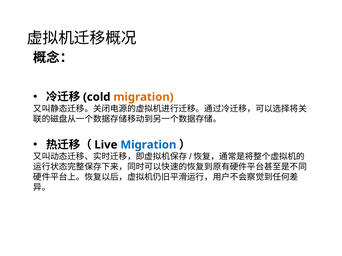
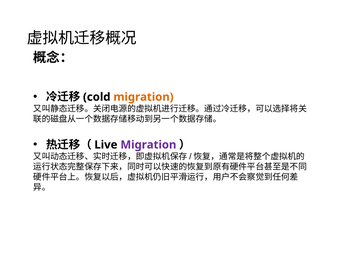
Migration colour: blue -> purple (148, 145)
